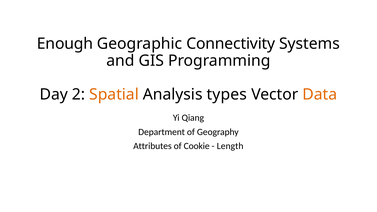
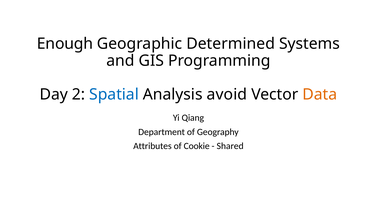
Connectivity: Connectivity -> Determined (231, 44)
Spatial colour: orange -> blue (114, 95)
types: types -> avoid (227, 95)
Length: Length -> Shared (230, 146)
